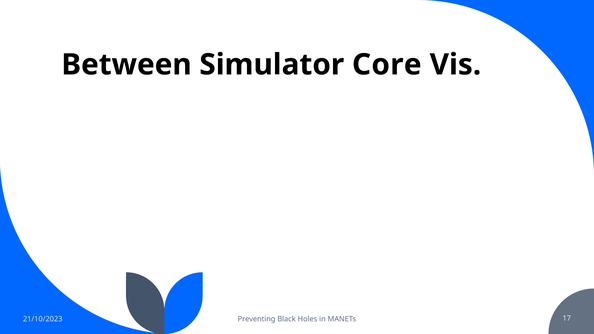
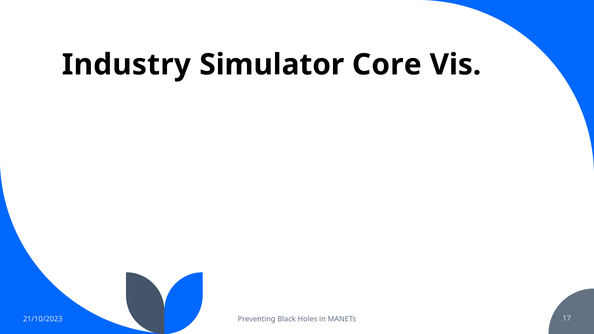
Between: Between -> Industry (126, 65)
